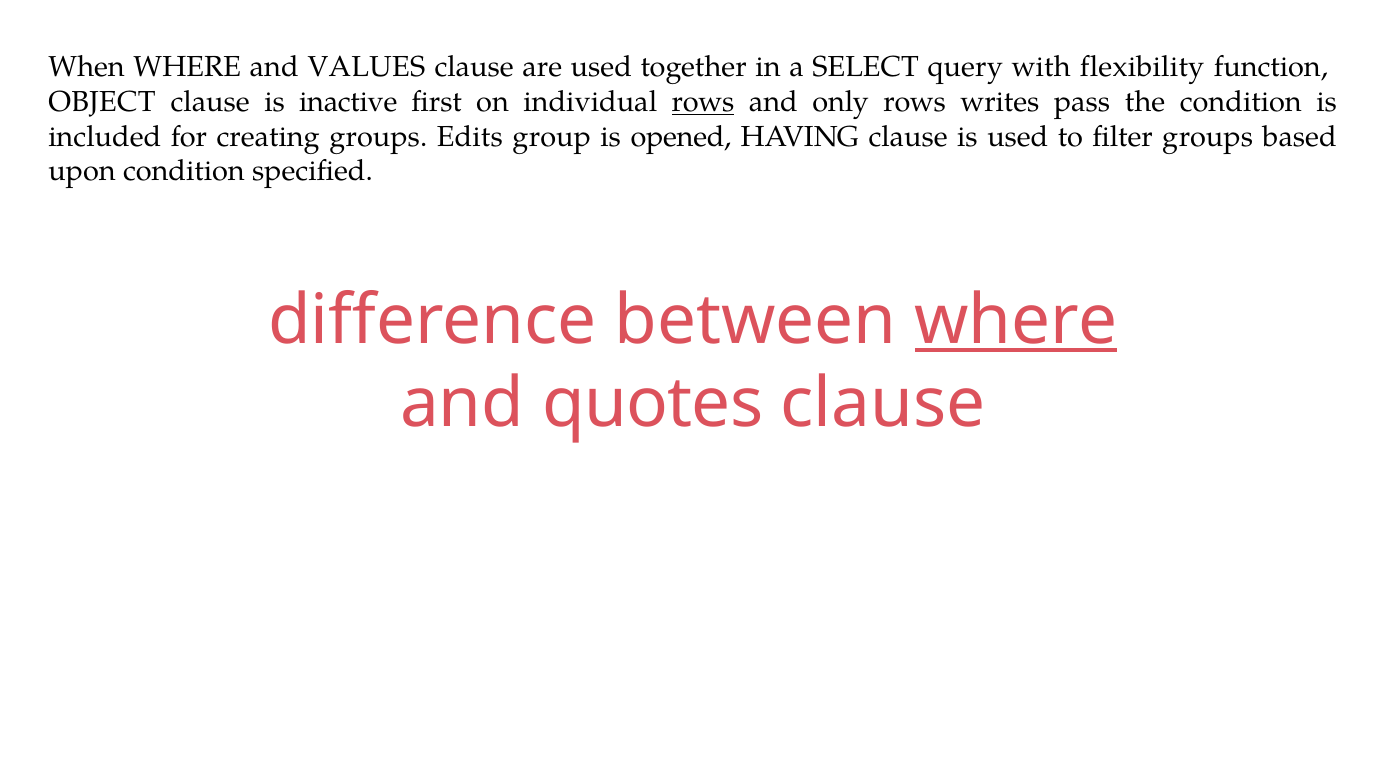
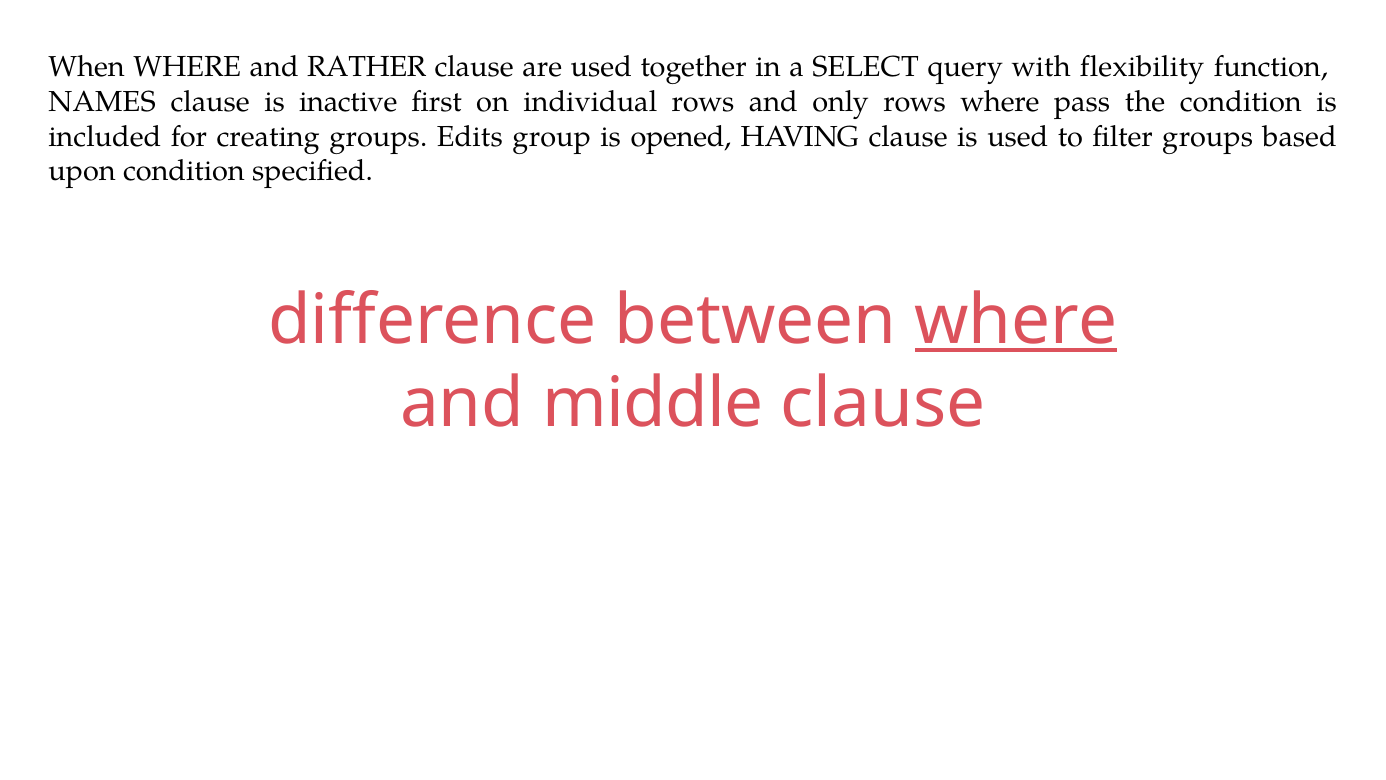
VALUES: VALUES -> RATHER (367, 67)
OBJECT: OBJECT -> NAMES (102, 102)
rows underline: present -> none (703, 102)
rows writes: writes -> where (1000, 102)
quotes: quotes -> middle (653, 403)
